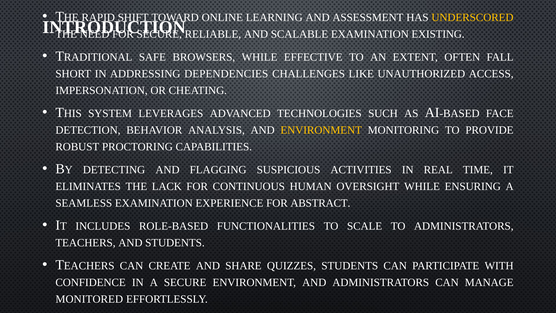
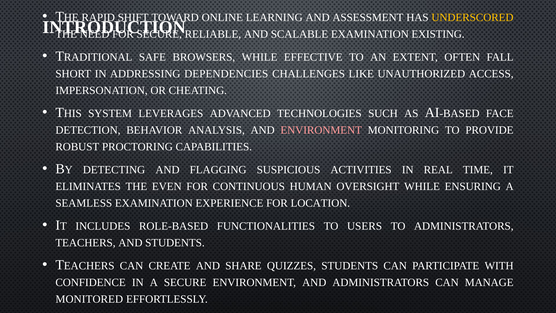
ENVIRONMENT colour: yellow -> pink (321, 130)
LACK: LACK -> EVEN (167, 186)
ABSTRACT: ABSTRACT -> LOCATION (320, 203)
SCALE: SCALE -> USERS (365, 226)
